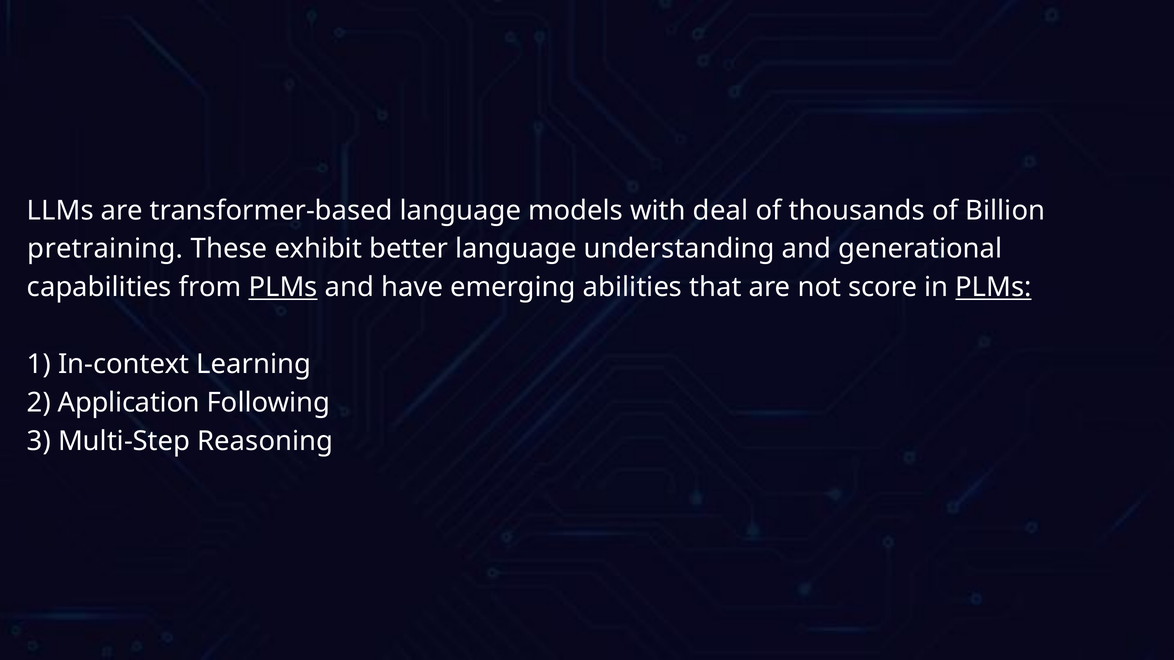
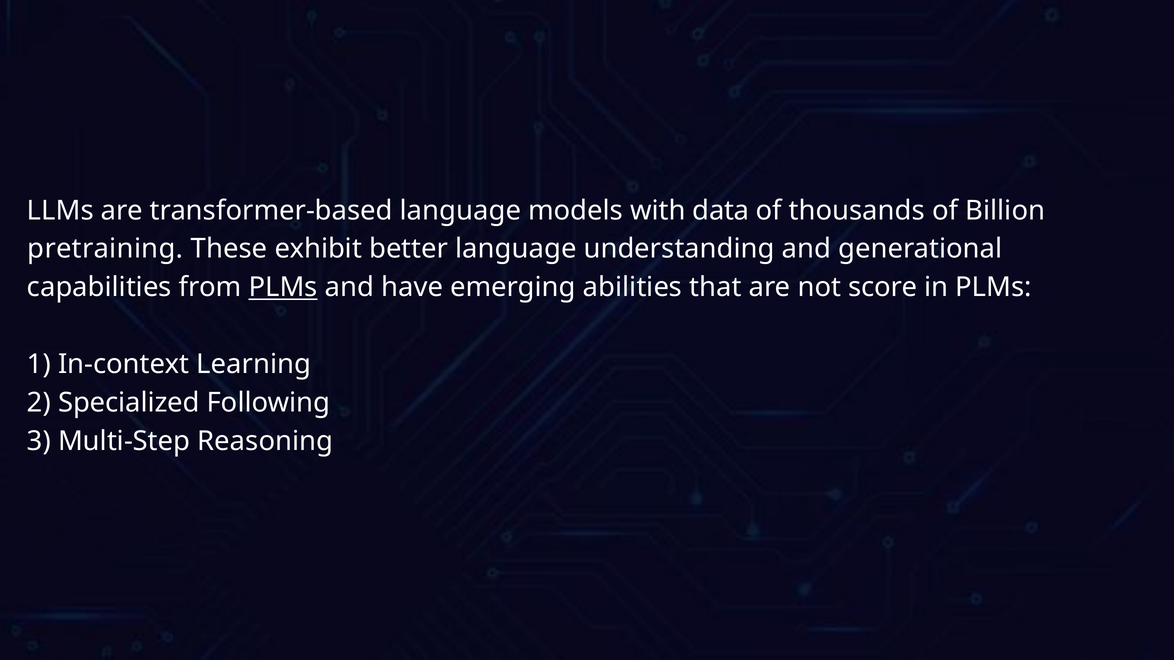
deal: deal -> data (721, 211)
PLMs underline: present -> none (993, 288)
Application: Application -> Specialized (129, 403)
